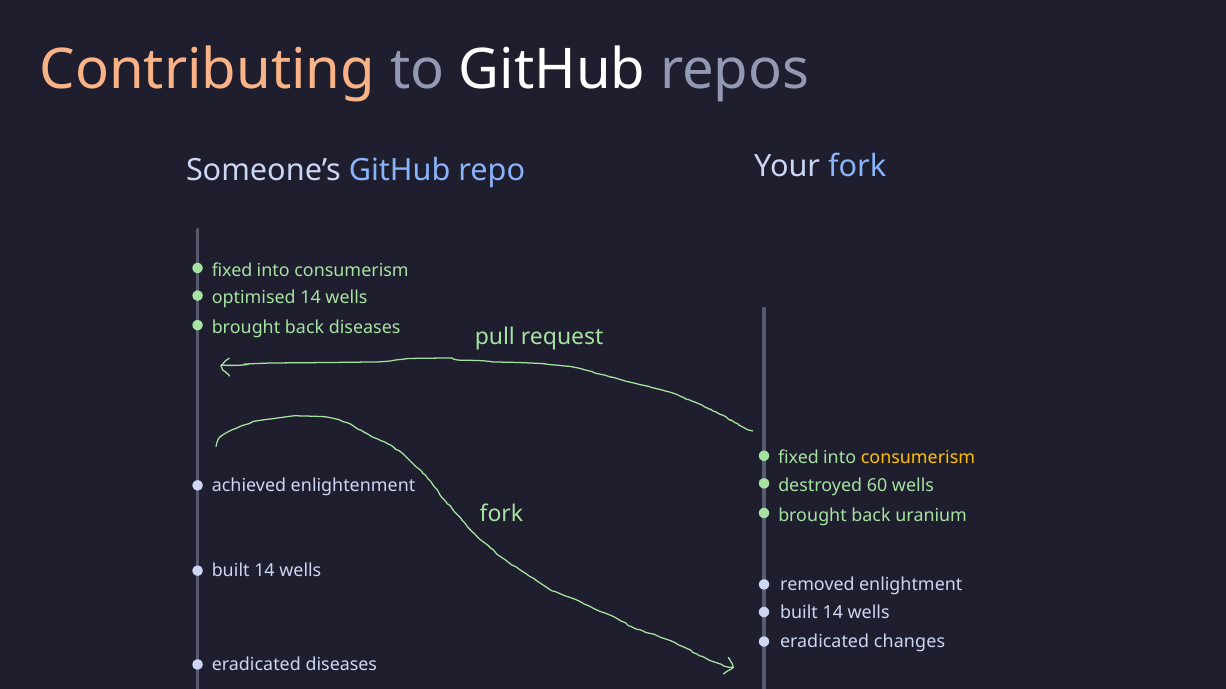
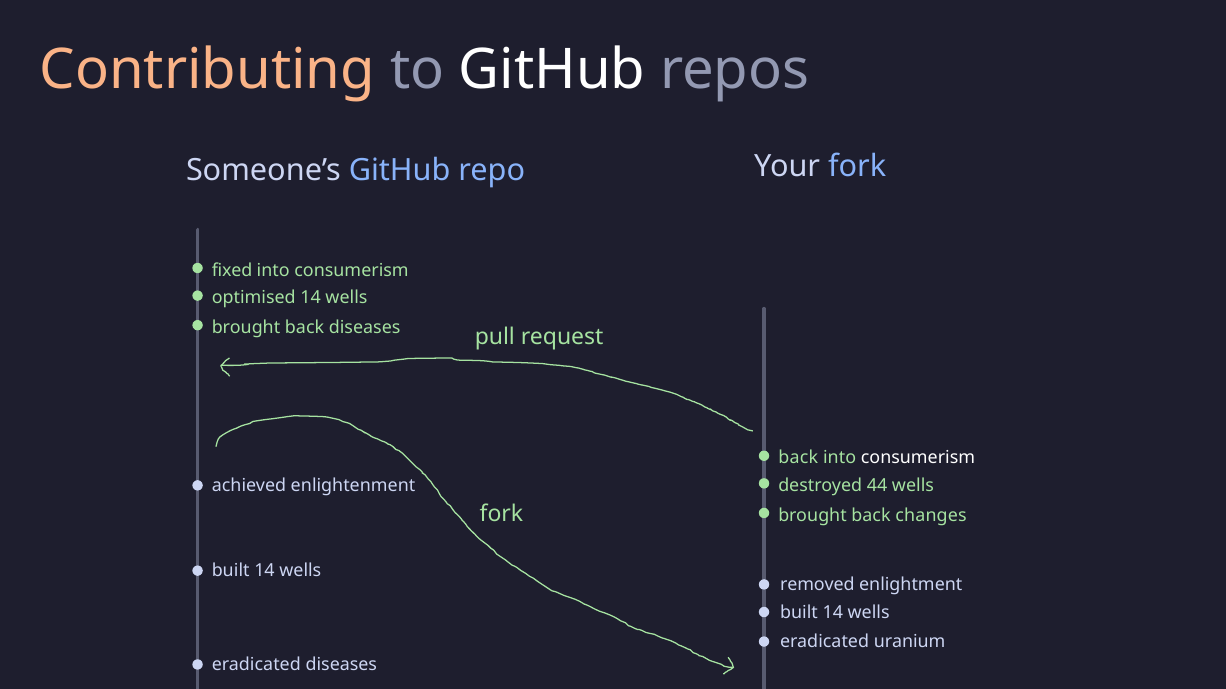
fixed: fixed -> back (798, 458)
consumerism colour: yellow -> white (918, 458)
60: 60 -> 44 (877, 486)
uranium: uranium -> changes (931, 516)
changes: changes -> uranium (910, 642)
